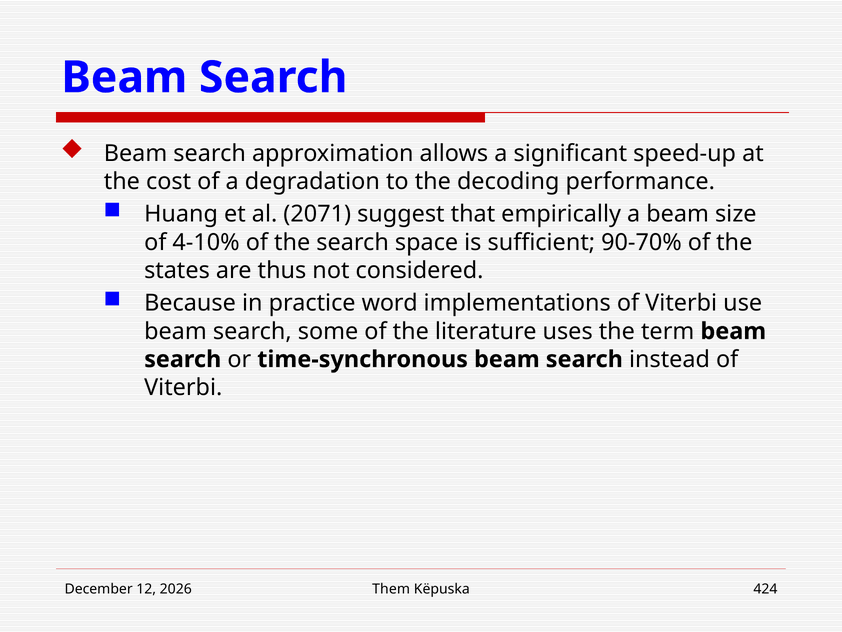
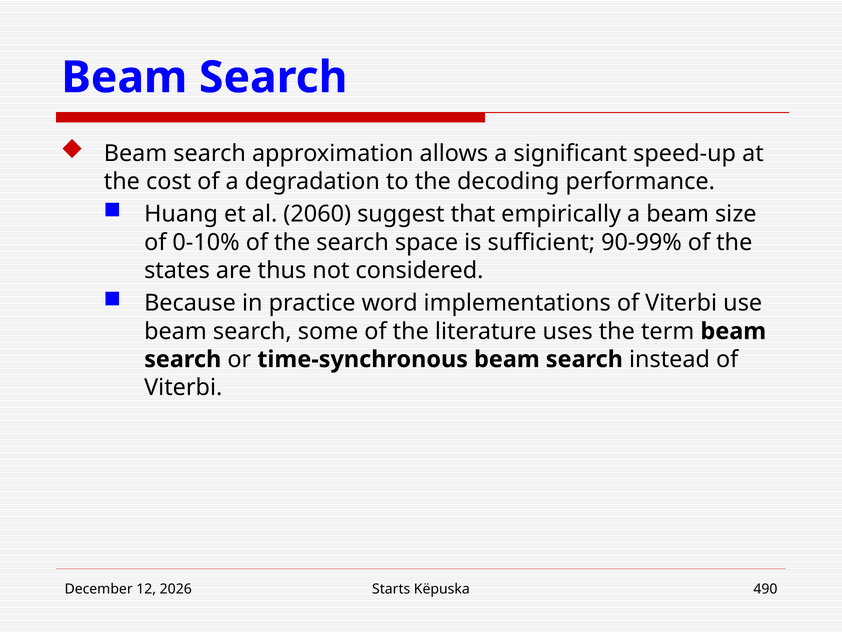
2071: 2071 -> 2060 (317, 214)
4-10%: 4-10% -> 0-10% (206, 242)
90-70%: 90-70% -> 90-99% (641, 242)
Them: Them -> Starts (391, 589)
424: 424 -> 490 (765, 589)
